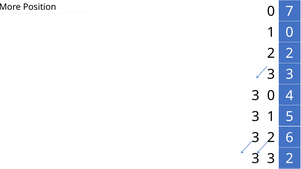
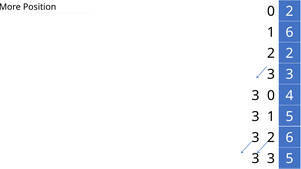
0 7: 7 -> 2 (290, 11)
1 0: 0 -> 6 (290, 32)
3 3 2: 2 -> 5 (290, 159)
